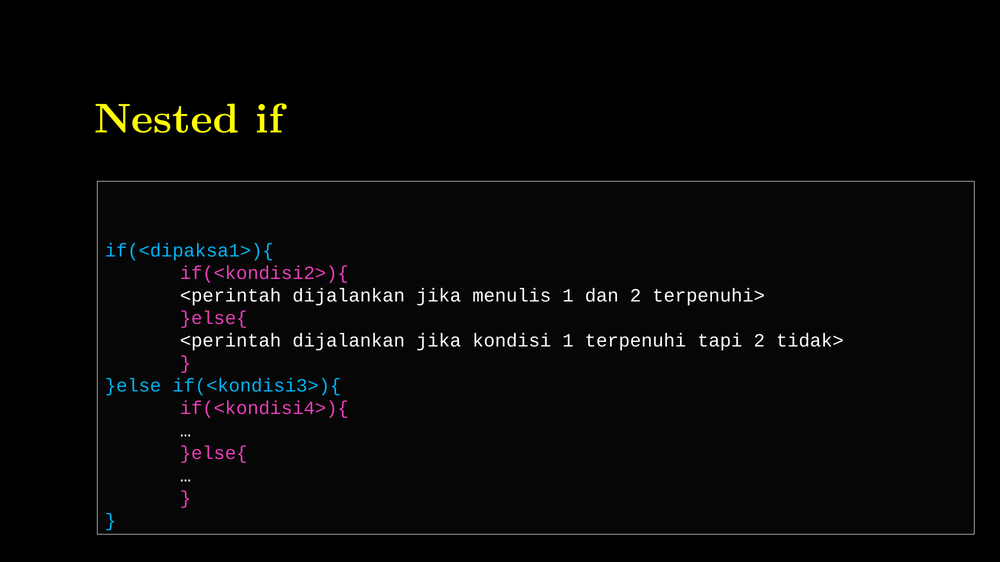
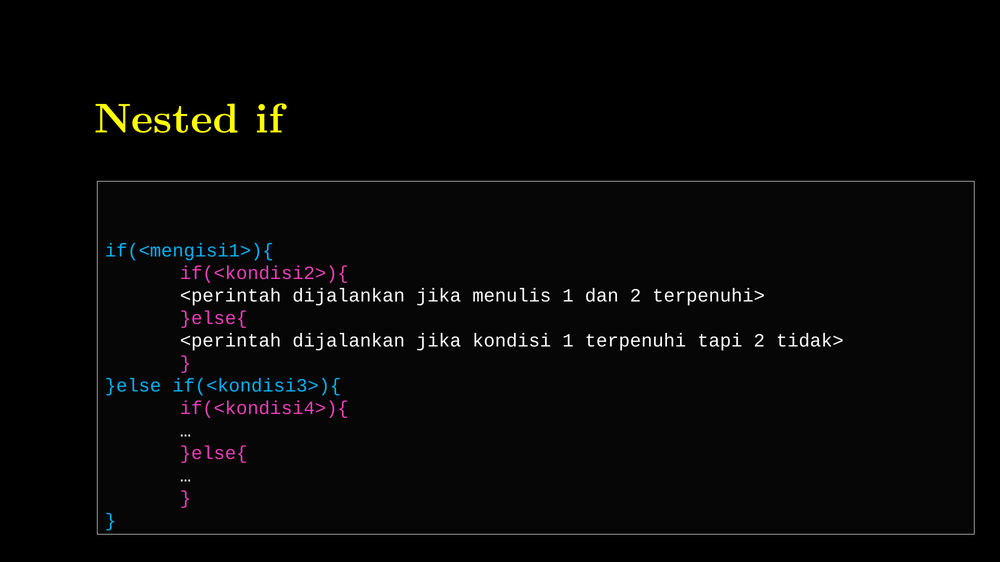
if(<dipaksa1>){: if(<dipaksa1>){ -> if(<mengisi1>){ (189, 251)
